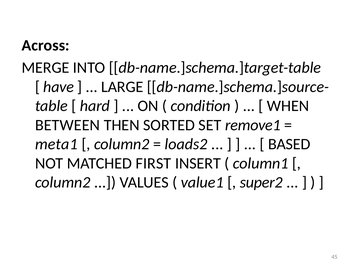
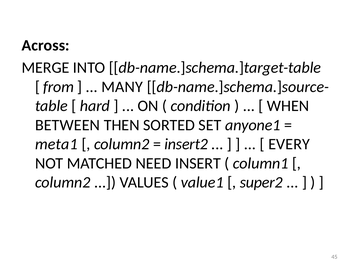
have: have -> from (59, 87)
LARGE: LARGE -> MANY (122, 87)
remove1: remove1 -> anyone1 (253, 125)
loads2: loads2 -> insert2 (186, 144)
BASED: BASED -> EVERY (289, 144)
FIRST: FIRST -> NEED (153, 163)
